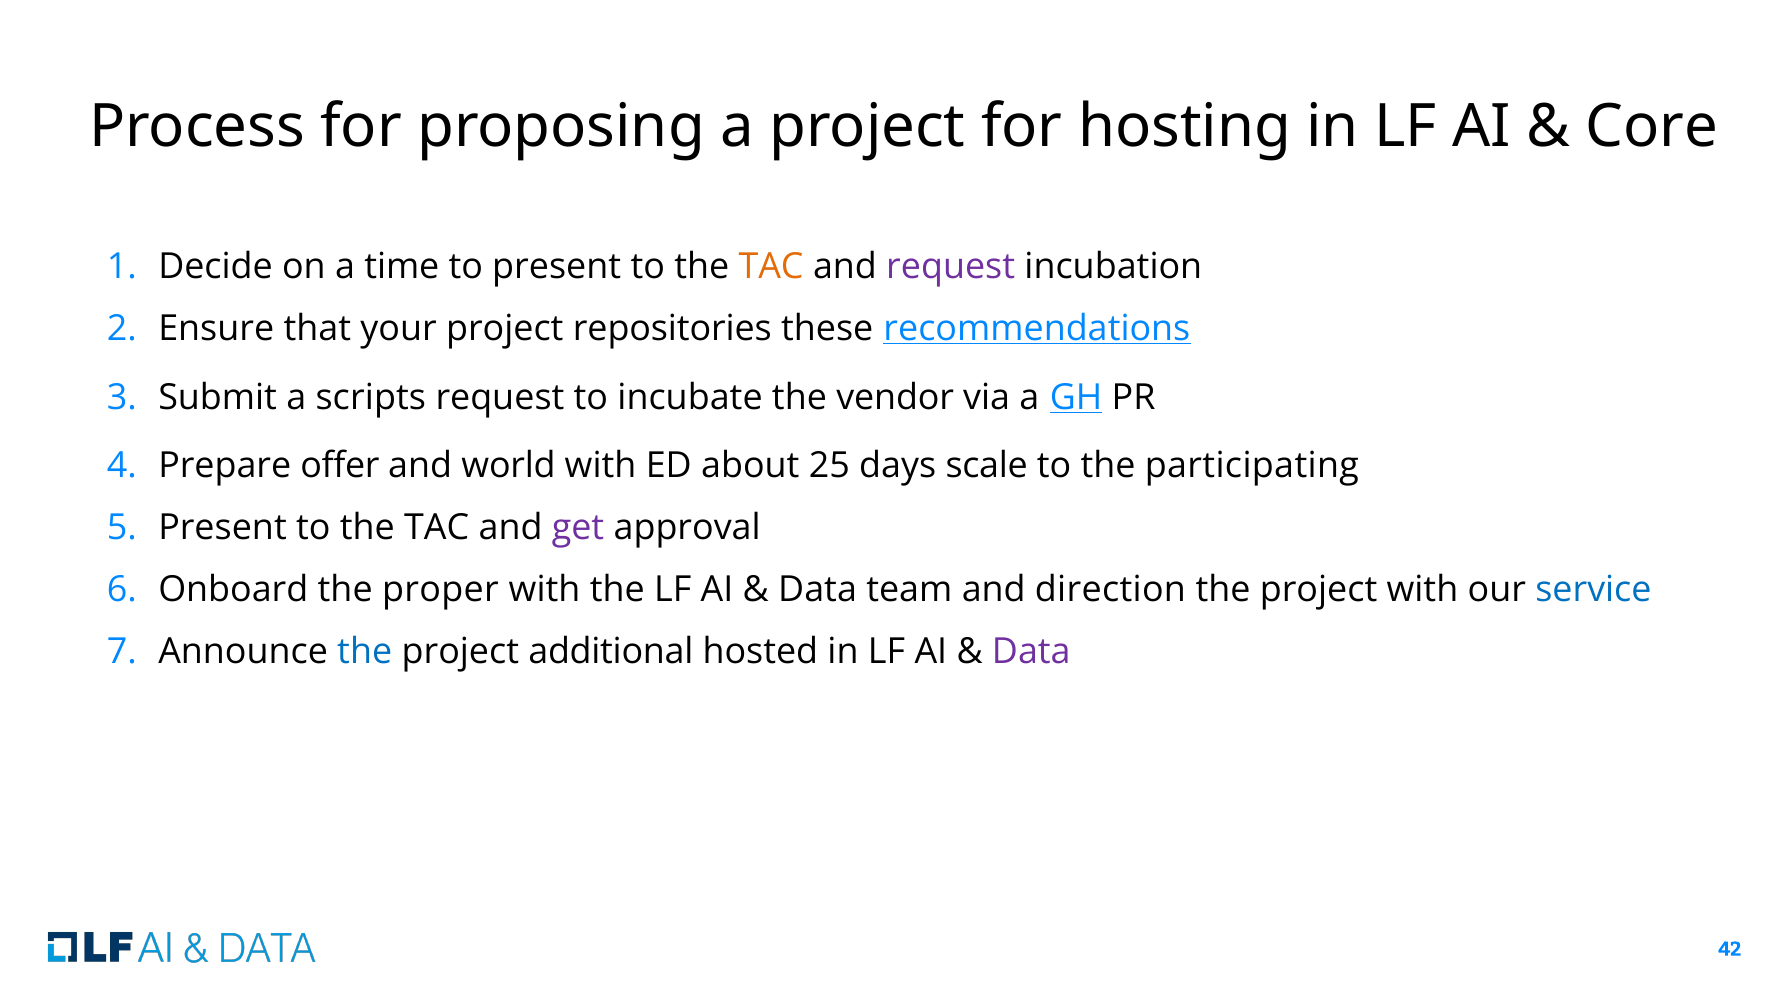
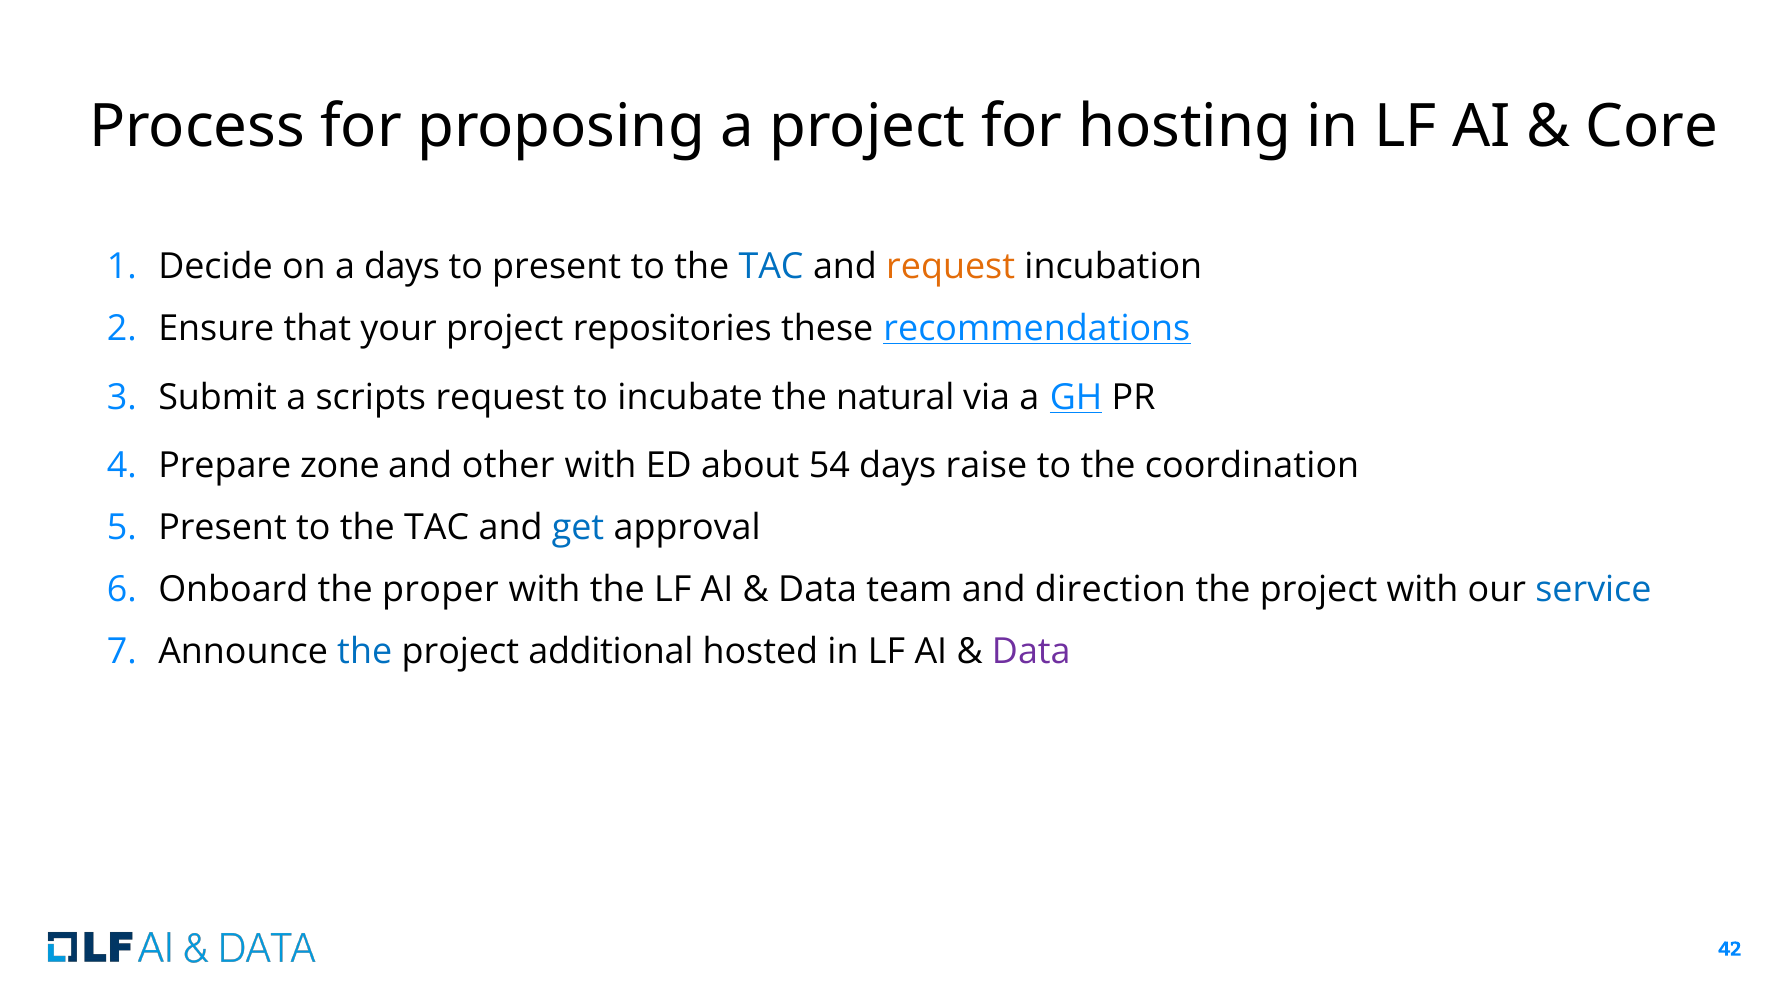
a time: time -> days (402, 266)
TAC colour: orange -> blue (771, 266)
request colour: purple -> orange (951, 266)
vendor: vendor -> natural (895, 398)
offer: offer -> zone (340, 466)
world: world -> other (508, 466)
25: 25 -> 54 (829, 466)
scale: scale -> raise (986, 466)
participating: participating -> coordination (1252, 466)
get colour: purple -> blue (578, 528)
